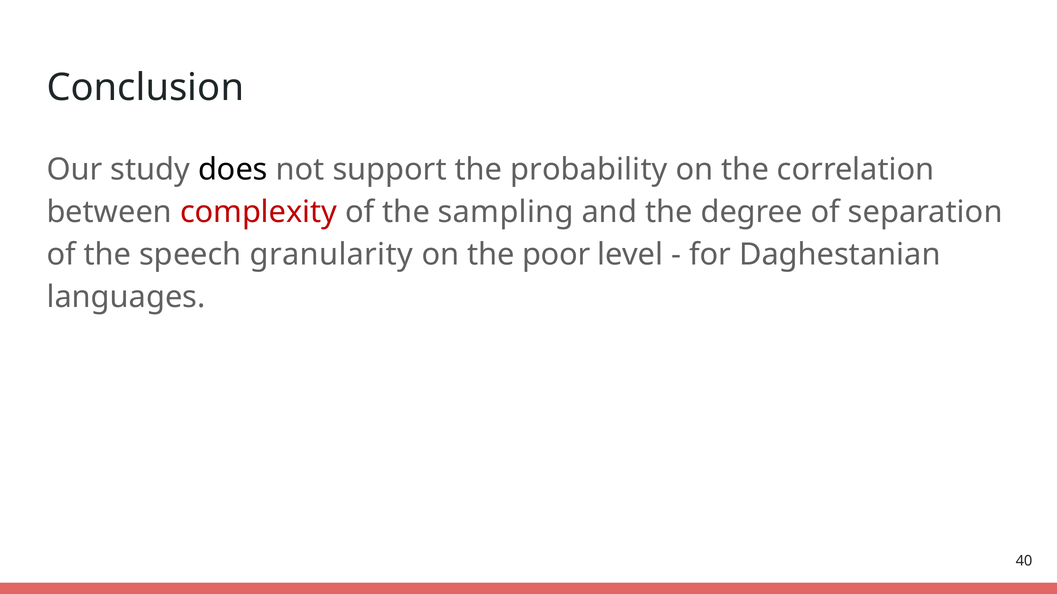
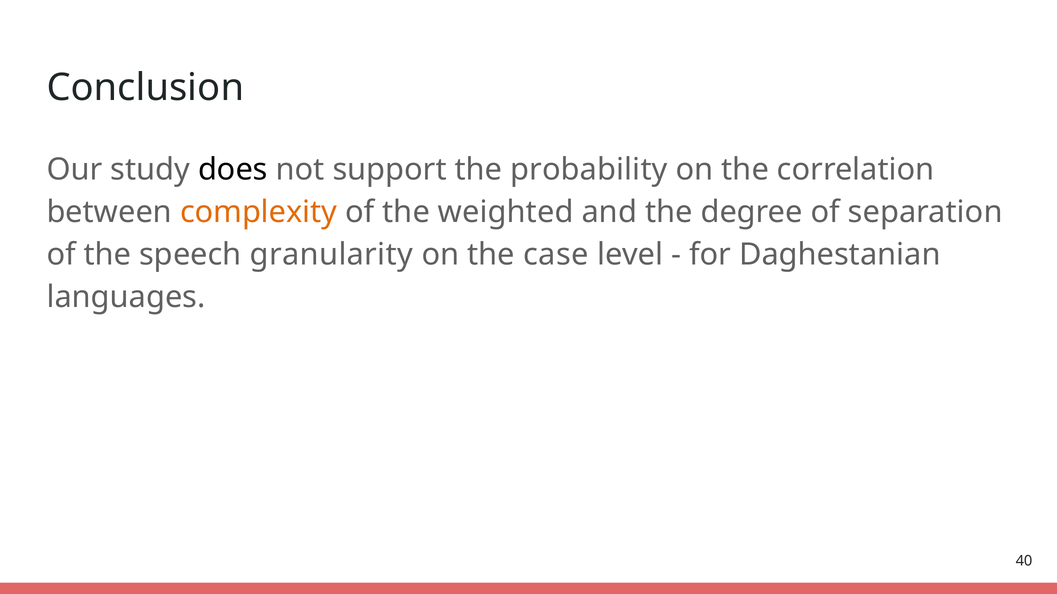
complexity colour: red -> orange (259, 213)
sampling: sampling -> weighted (506, 213)
poor: poor -> case (556, 255)
